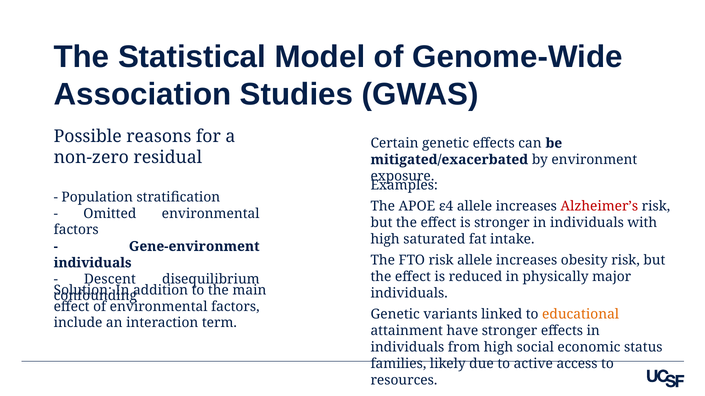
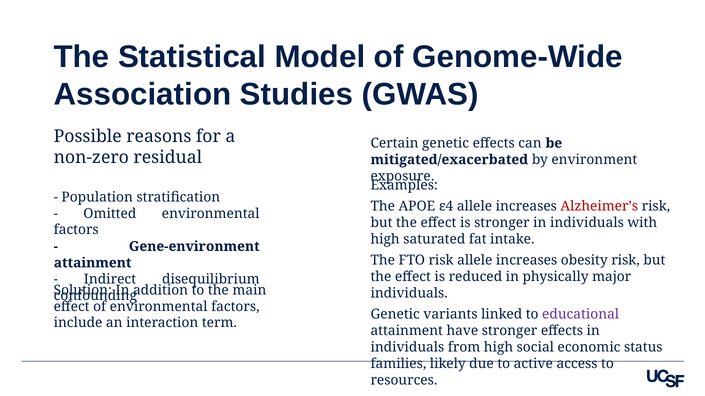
individuals: individuals -> attainment (93, 263)
Descent: Descent -> Indirect (110, 280)
educational colour: orange -> purple (581, 315)
